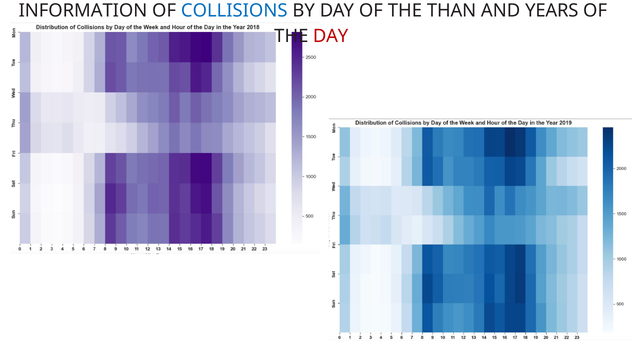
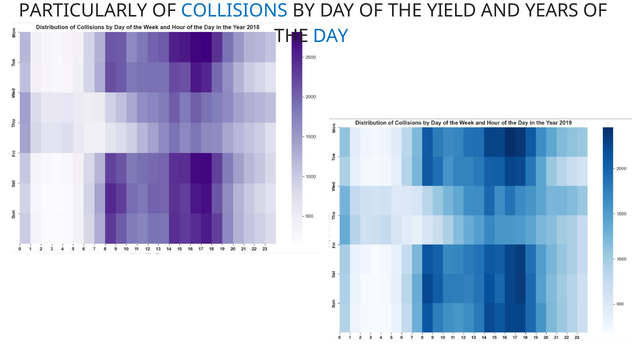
INFORMATION: INFORMATION -> PARTICULARLY (83, 11)
THAN: THAN -> YIELD (452, 11)
DAY colour: red -> blue (331, 36)
